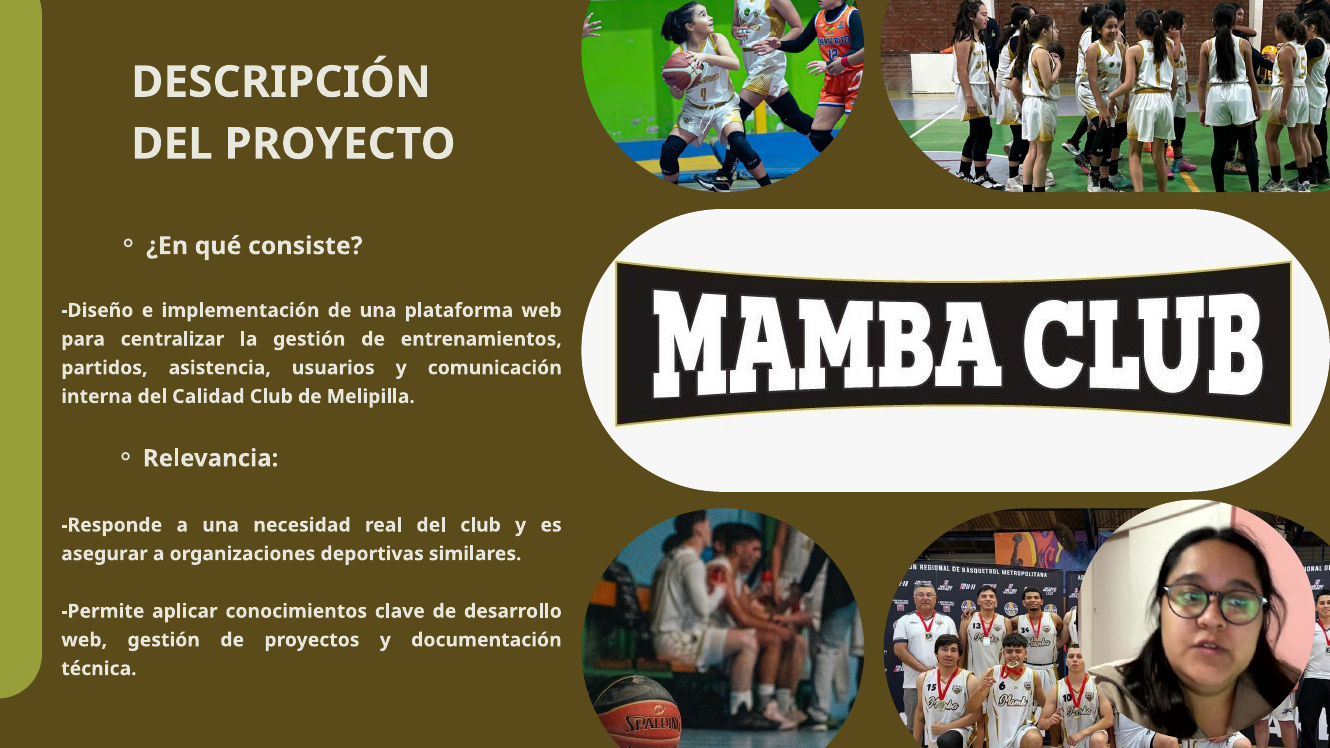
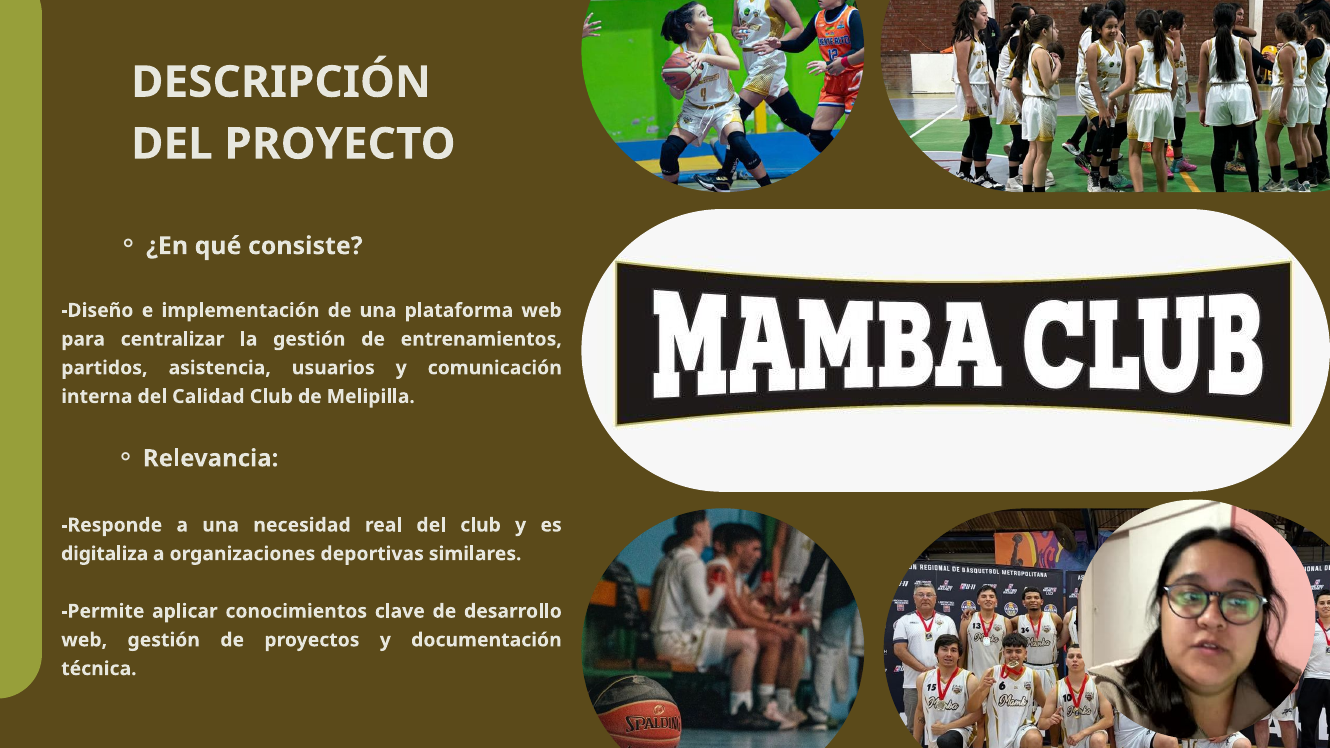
asegurar: asegurar -> digitaliza (105, 554)
